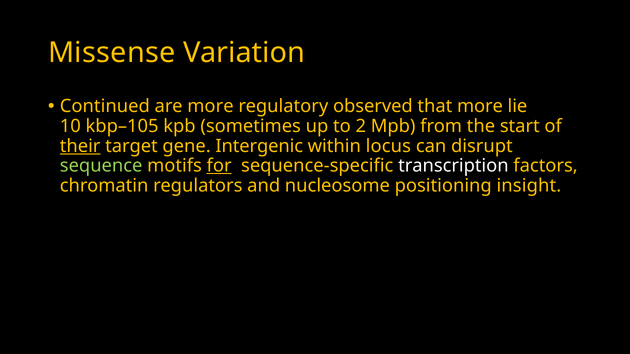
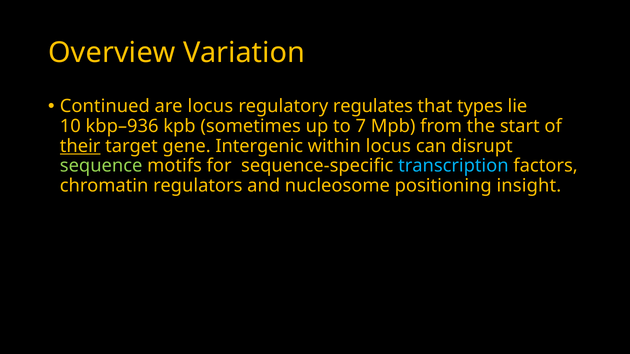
Missense: Missense -> Overview (112, 53)
are more: more -> locus (210, 106)
observed: observed -> regulates (373, 106)
that more: more -> types (480, 106)
kbp–105: kbp–105 -> kbp–936 (122, 126)
2: 2 -> 7 (361, 126)
for underline: present -> none (219, 166)
transcription colour: white -> light blue (453, 166)
